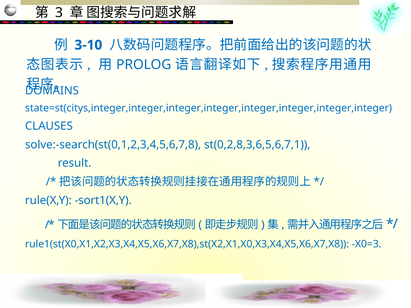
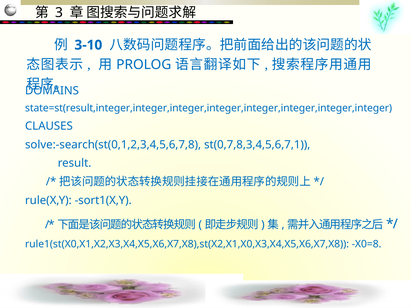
state=st(citys,integer,integer,integer,integer,integer,integer,integer,integer: state=st(citys,integer,integer,integer,integer,integer,integer,integer,integer -> state=st(result,integer,integer,integer,integer,integer,integer,integer,integer (209, 108)
st(0,2,8,3,6,5,6,7,1: st(0,2,8,3,6,5,6,7,1 -> st(0,7,8,3,4,5,6,7,1 (257, 145)
X0=3: X0=3 -> X0=8 (367, 244)
